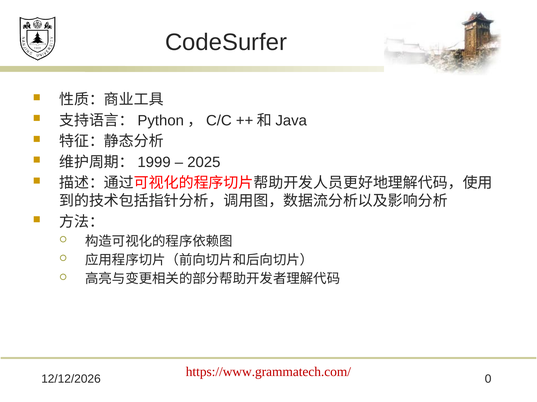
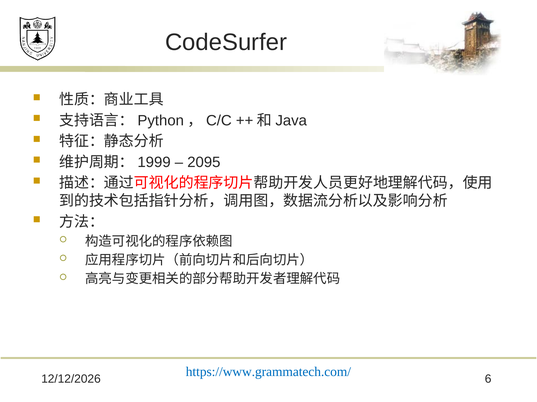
2025: 2025 -> 2095 (204, 163)
https://www.grammatech.com/ colour: red -> blue (268, 372)
0: 0 -> 6 (488, 380)
